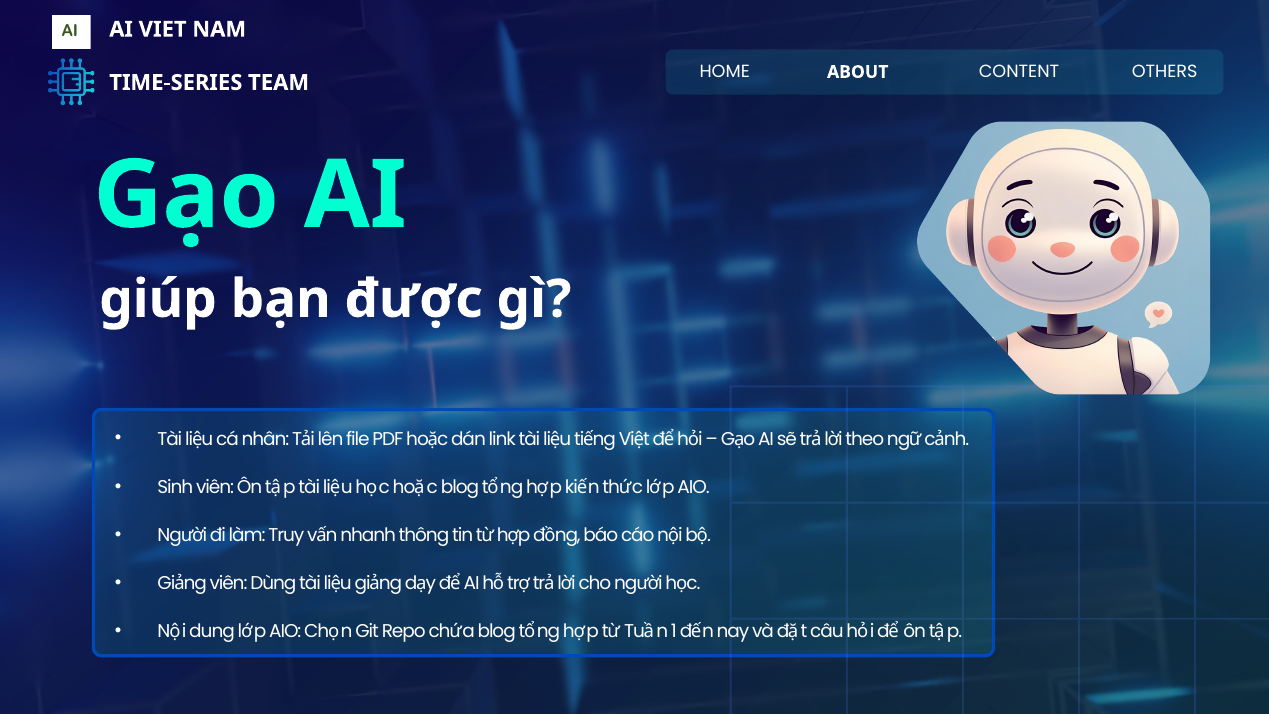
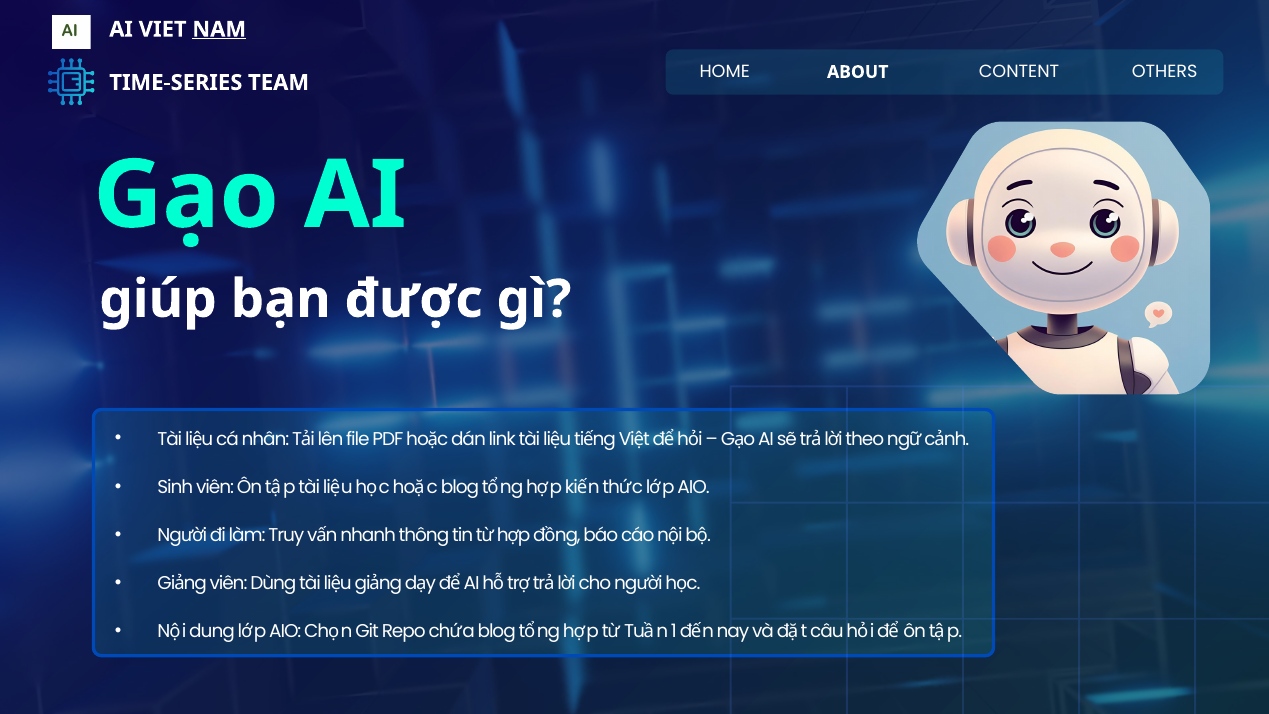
NAM underline: none -> present (219, 29)
